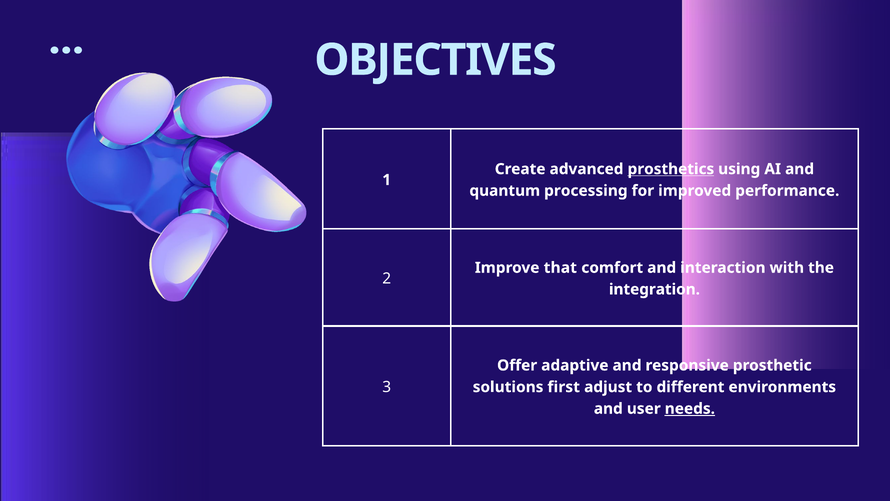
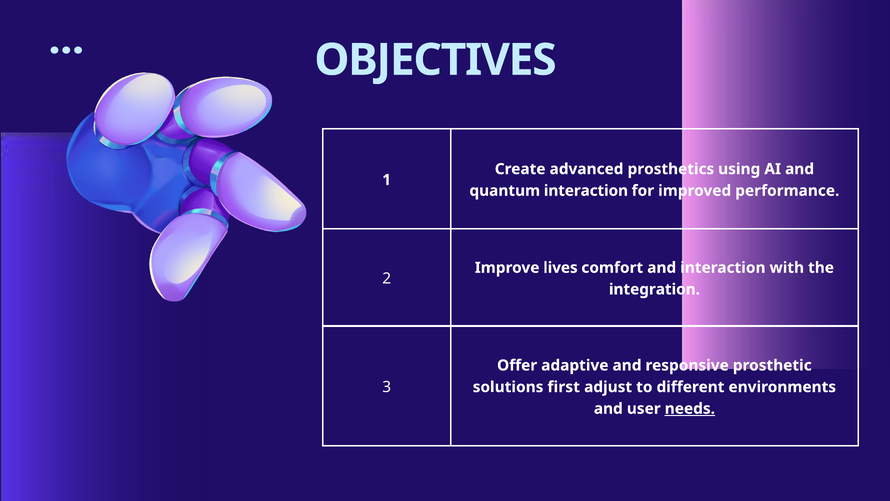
prosthetics underline: present -> none (671, 169)
quantum processing: processing -> interaction (586, 191)
that: that -> lives (560, 268)
